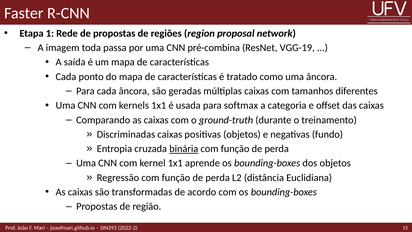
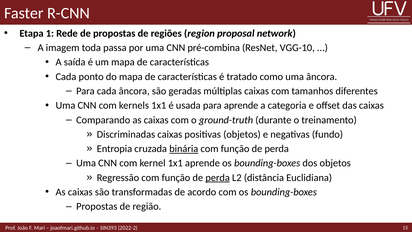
VGG-19: VGG-19 -> VGG-10 (297, 48)
para softmax: softmax -> aprende (241, 105)
perda underline: none -> present (218, 177)
